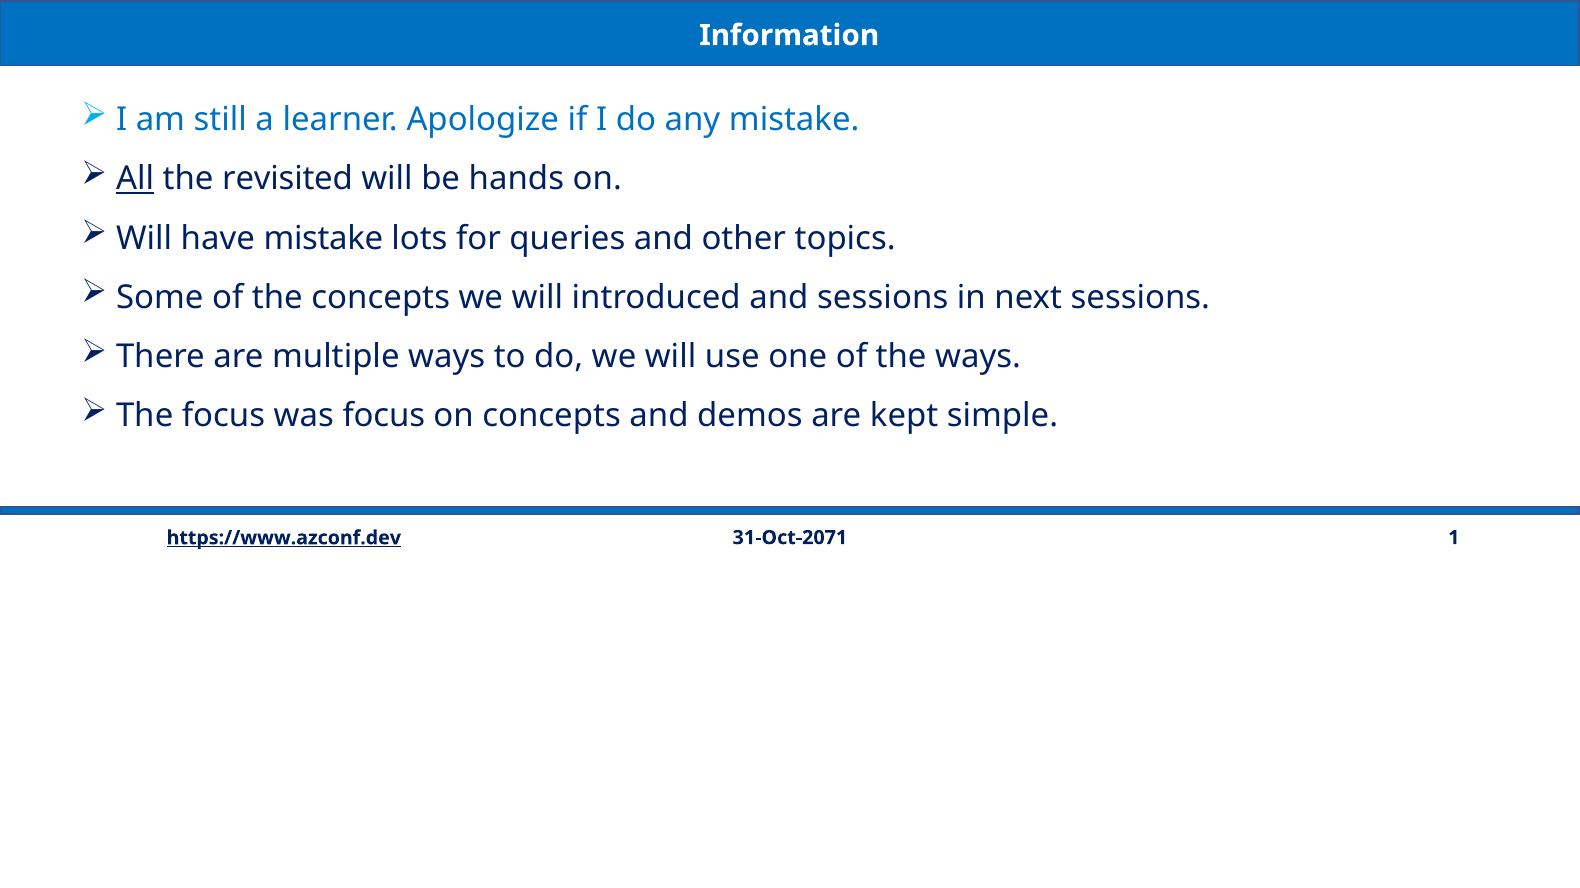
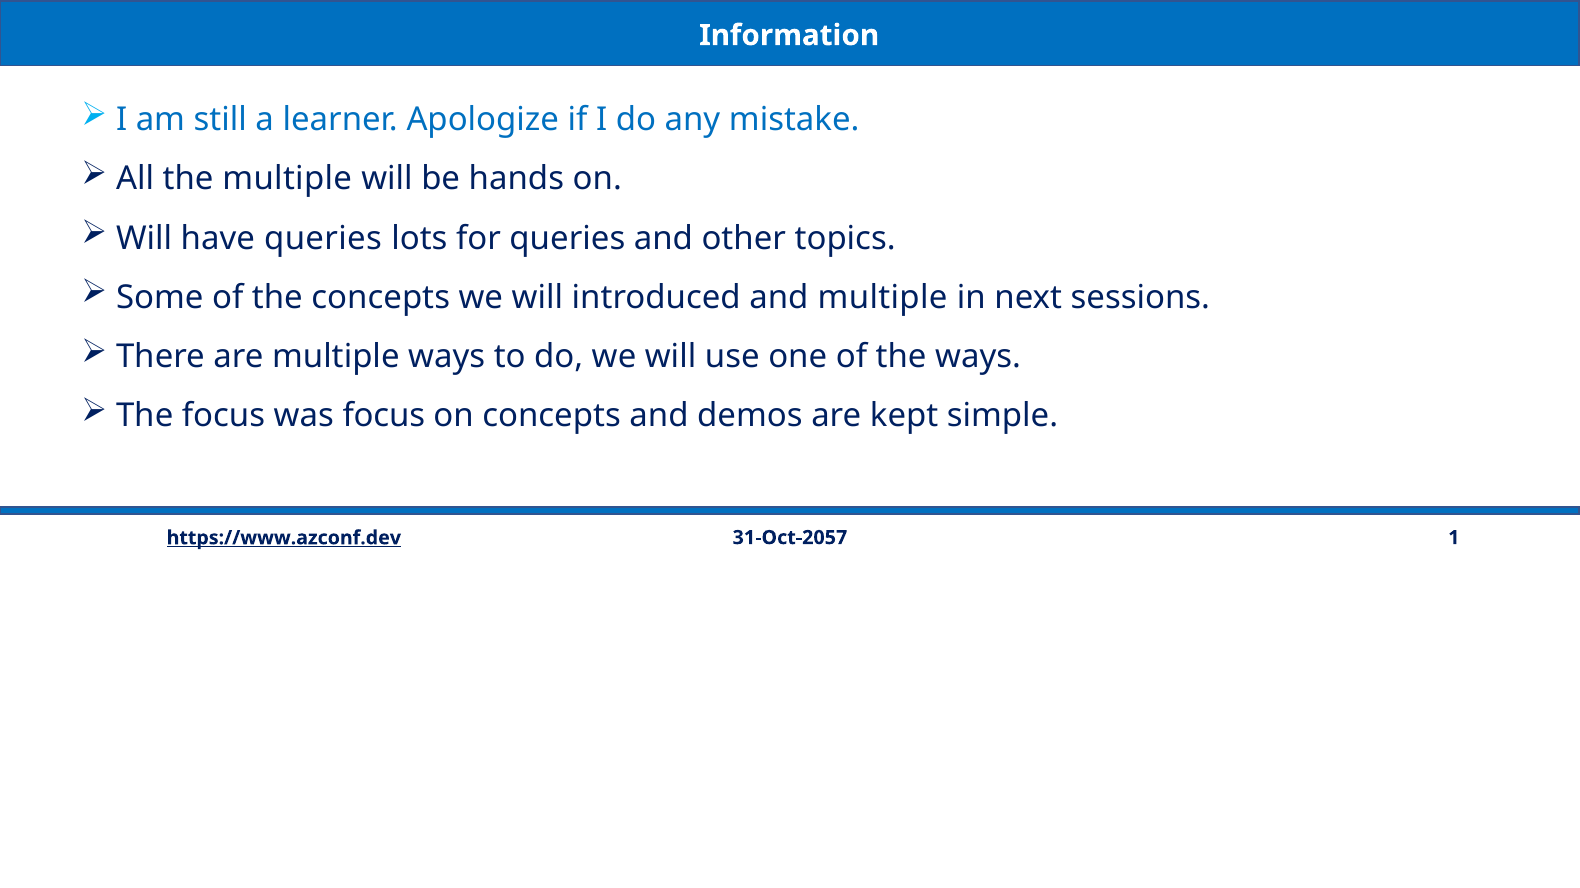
All underline: present -> none (135, 179)
the revisited: revisited -> multiple (287, 179)
have mistake: mistake -> queries (323, 238)
and sessions: sessions -> multiple (883, 298)
31-Oct-2071: 31-Oct-2071 -> 31-Oct-2057 (790, 538)
